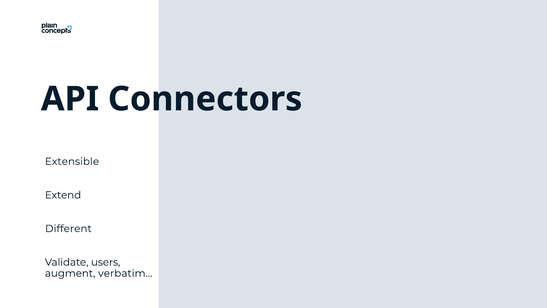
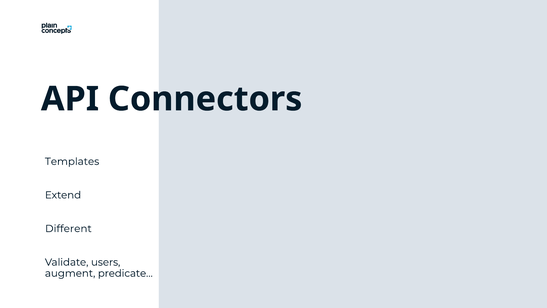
Extensible: Extensible -> Templates (72, 161)
verbatim…: verbatim… -> predicate… (125, 273)
